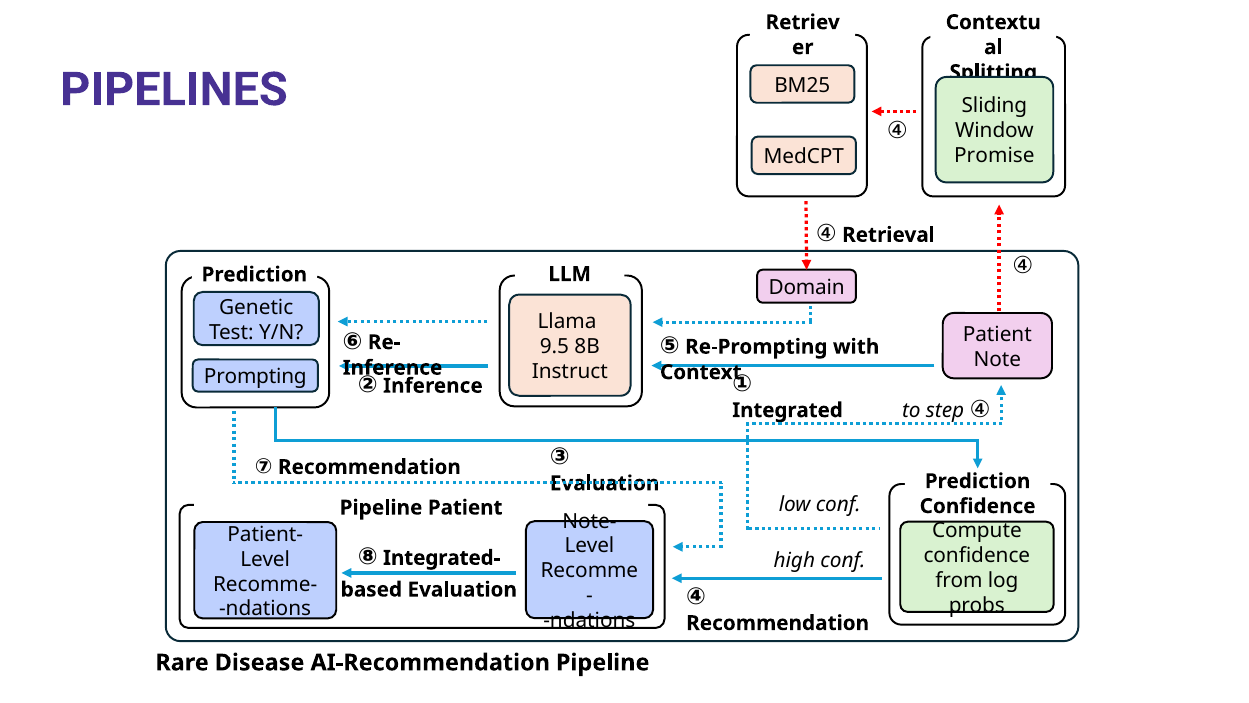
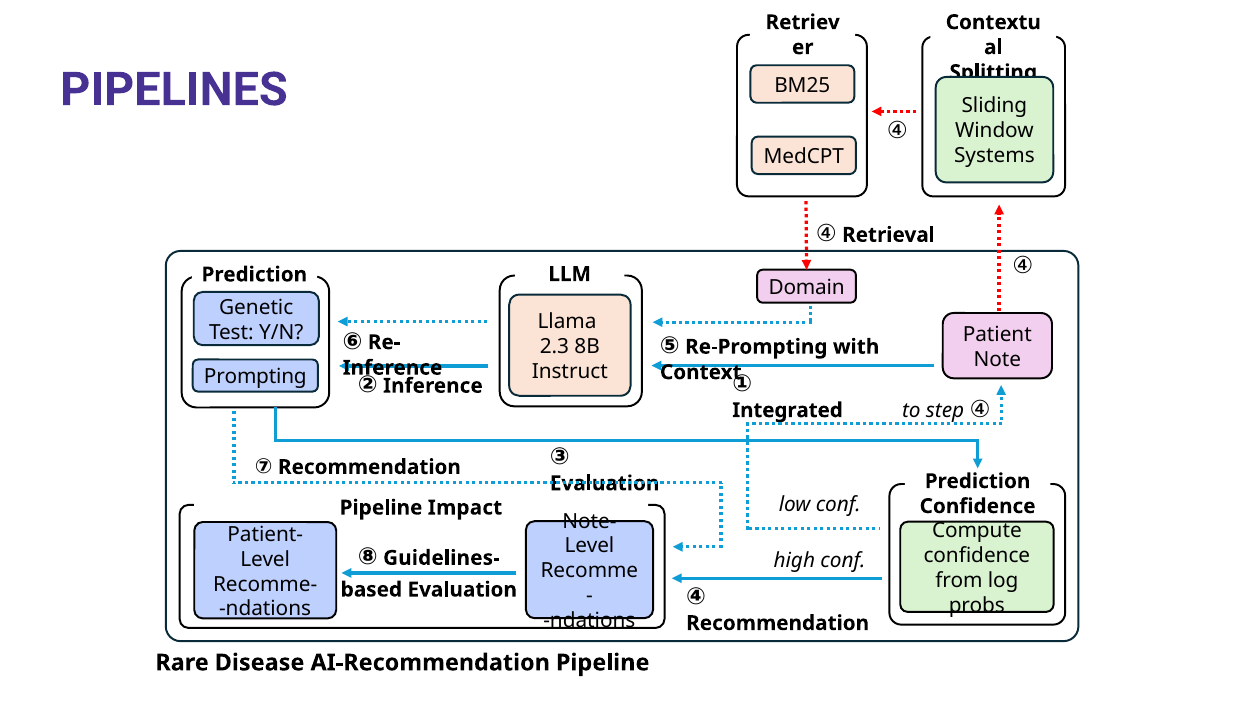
Promise: Promise -> Systems (994, 156)
9.5: 9.5 -> 2.3 (555, 346)
Pipeline Patient: Patient -> Impact (465, 507)
Integrated-: Integrated- -> Guidelines- (441, 558)
